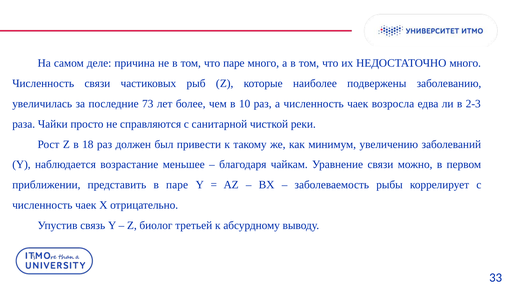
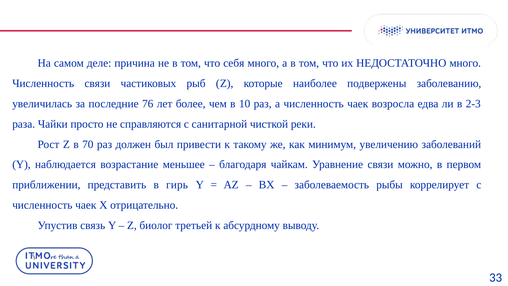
что паре: паре -> себя (234, 63)
73: 73 -> 76 (148, 104)
18: 18 -> 70 (88, 144)
в паре: паре -> гирь (177, 185)
